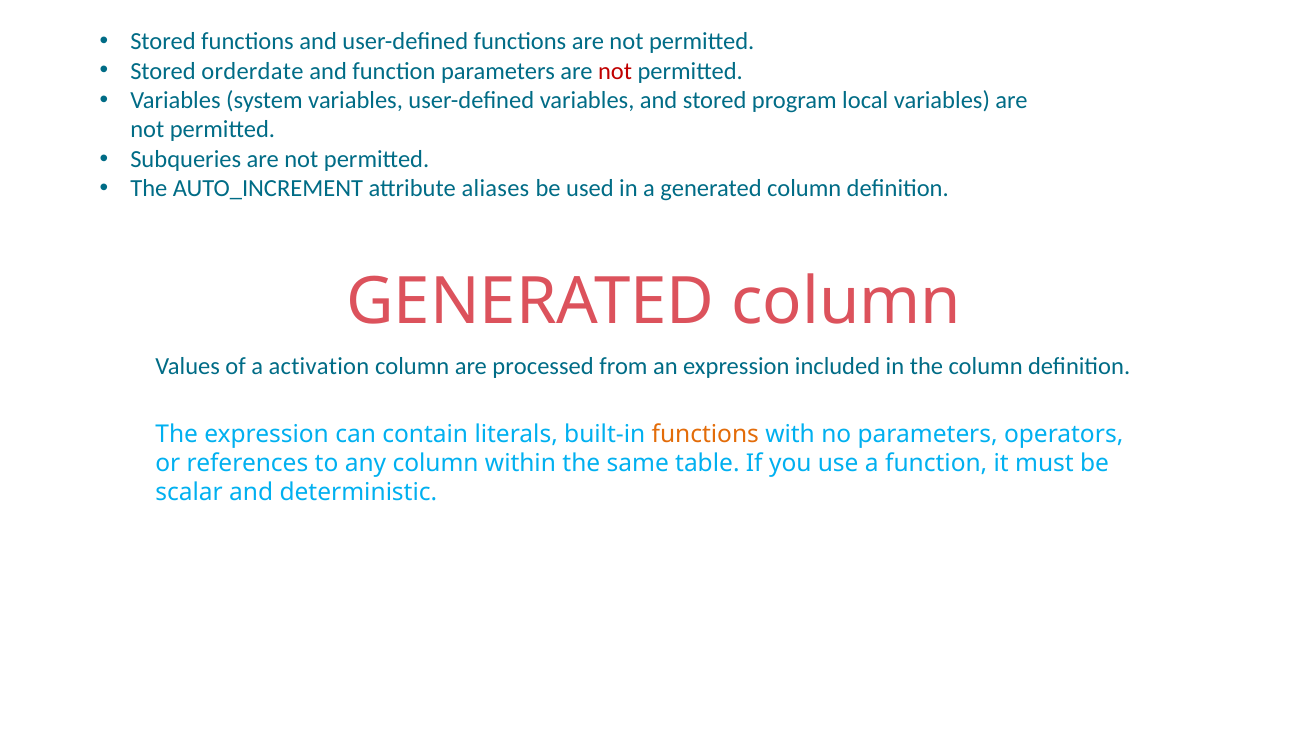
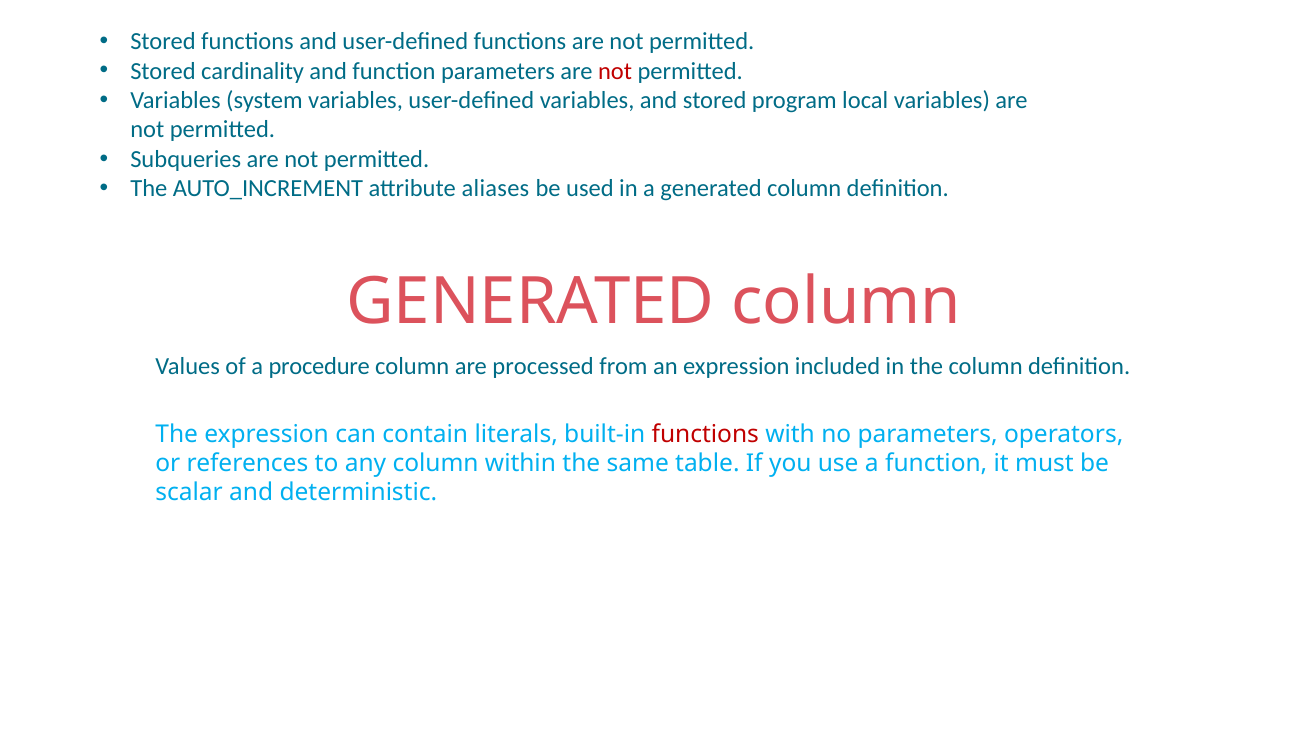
orderdate: orderdate -> cardinality (253, 71)
activation: activation -> procedure (319, 366)
functions colour: orange -> red (705, 434)
